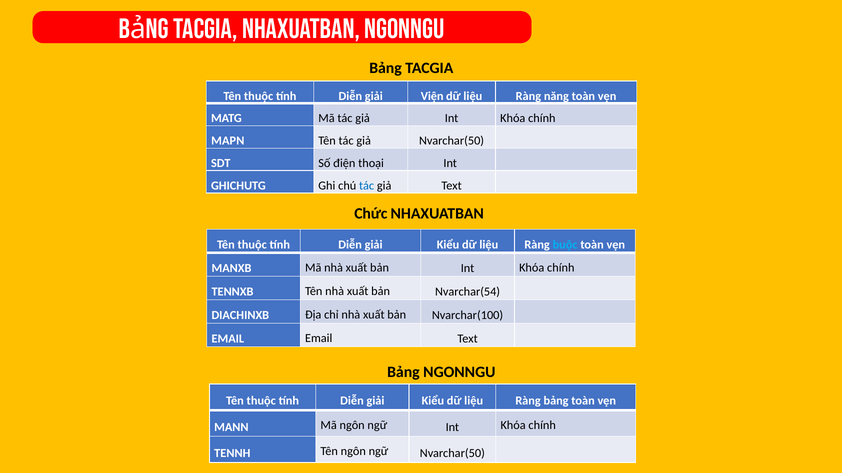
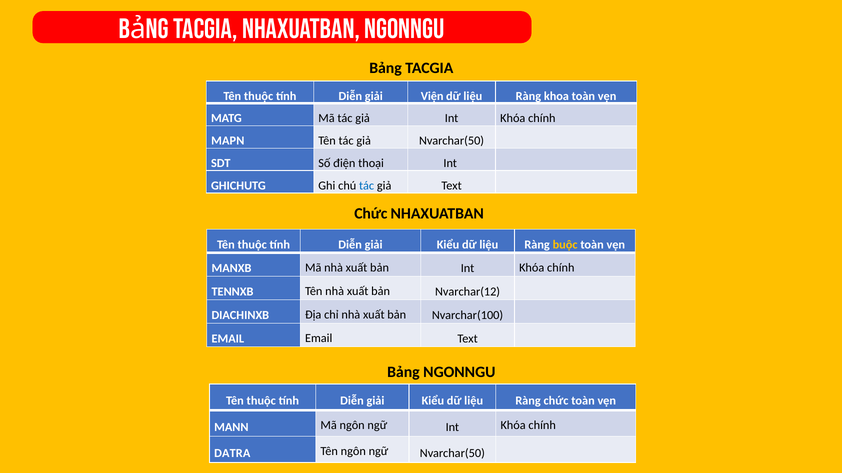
năng: năng -> khoa (556, 96)
buộc colour: light blue -> yellow (565, 245)
Nvarchar(54: Nvarchar(54 -> Nvarchar(12 (468, 292)
Ràng bảng: bảng -> chức (556, 401)
TENNH: TENNH -> DATRA (232, 454)
